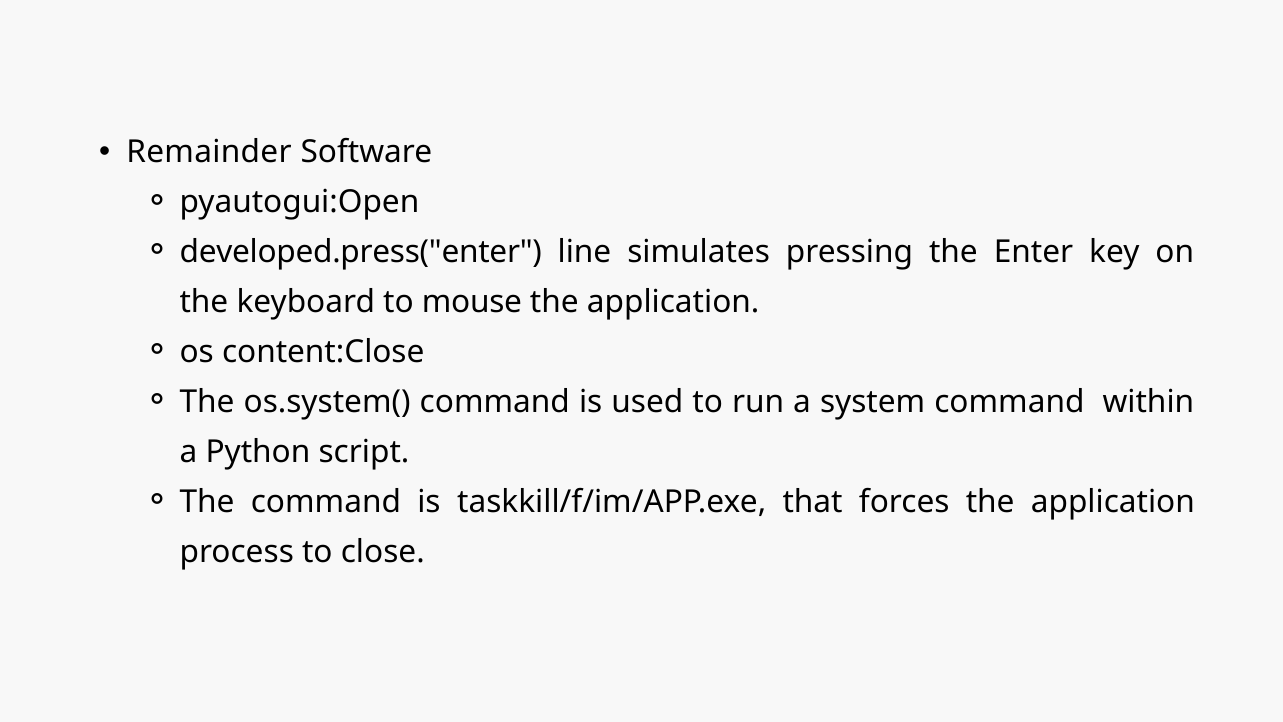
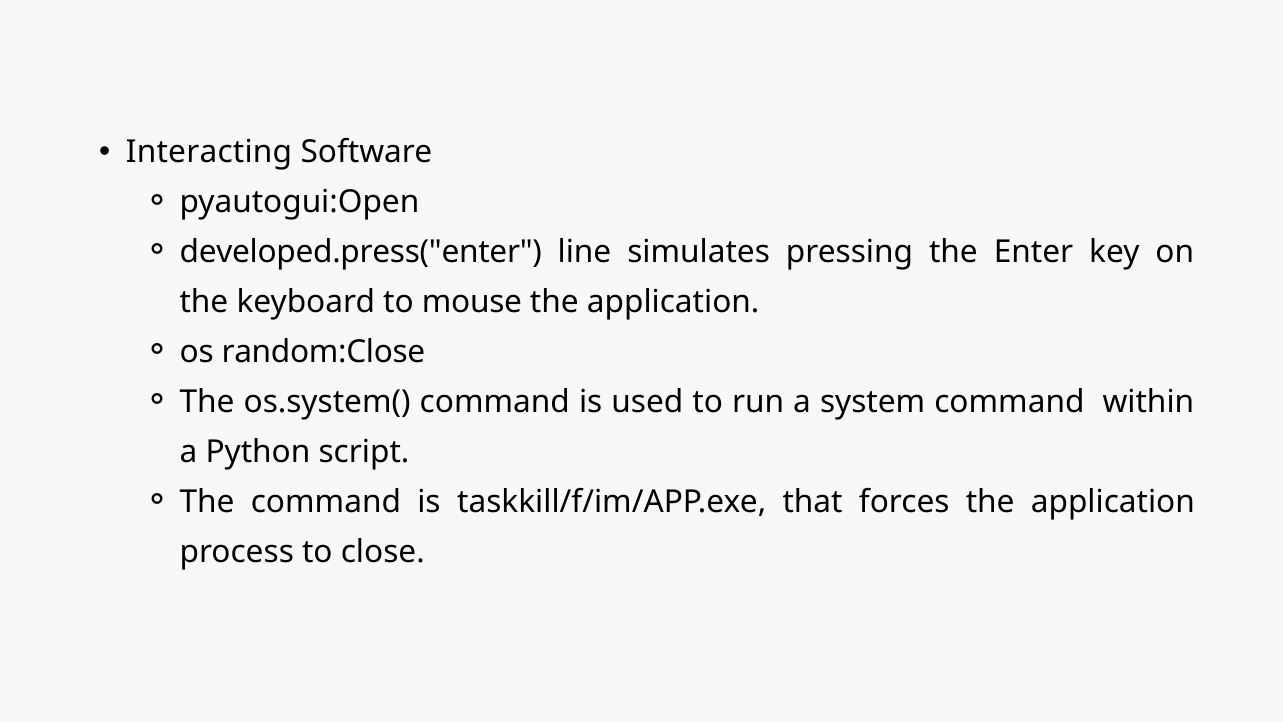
Remainder: Remainder -> Interacting (209, 152)
content:Close: content:Close -> random:Close (323, 352)
